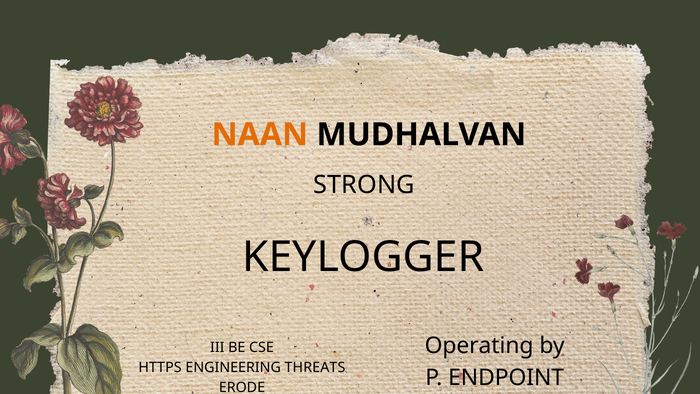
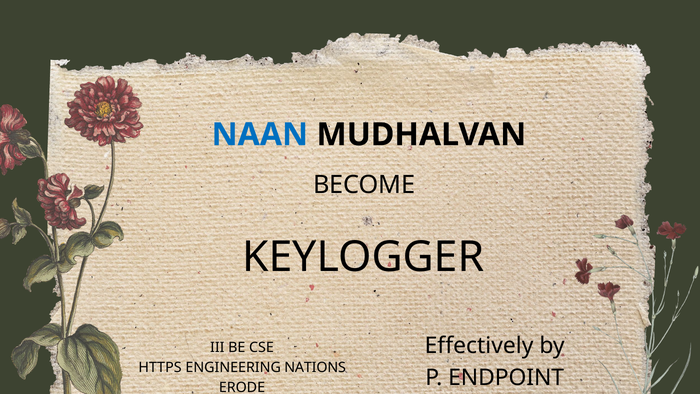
NAAN colour: orange -> blue (260, 135)
STRONG: STRONG -> BECOME (364, 185)
Operating: Operating -> Effectively (479, 346)
THREATS: THREATS -> NATIONS (315, 367)
